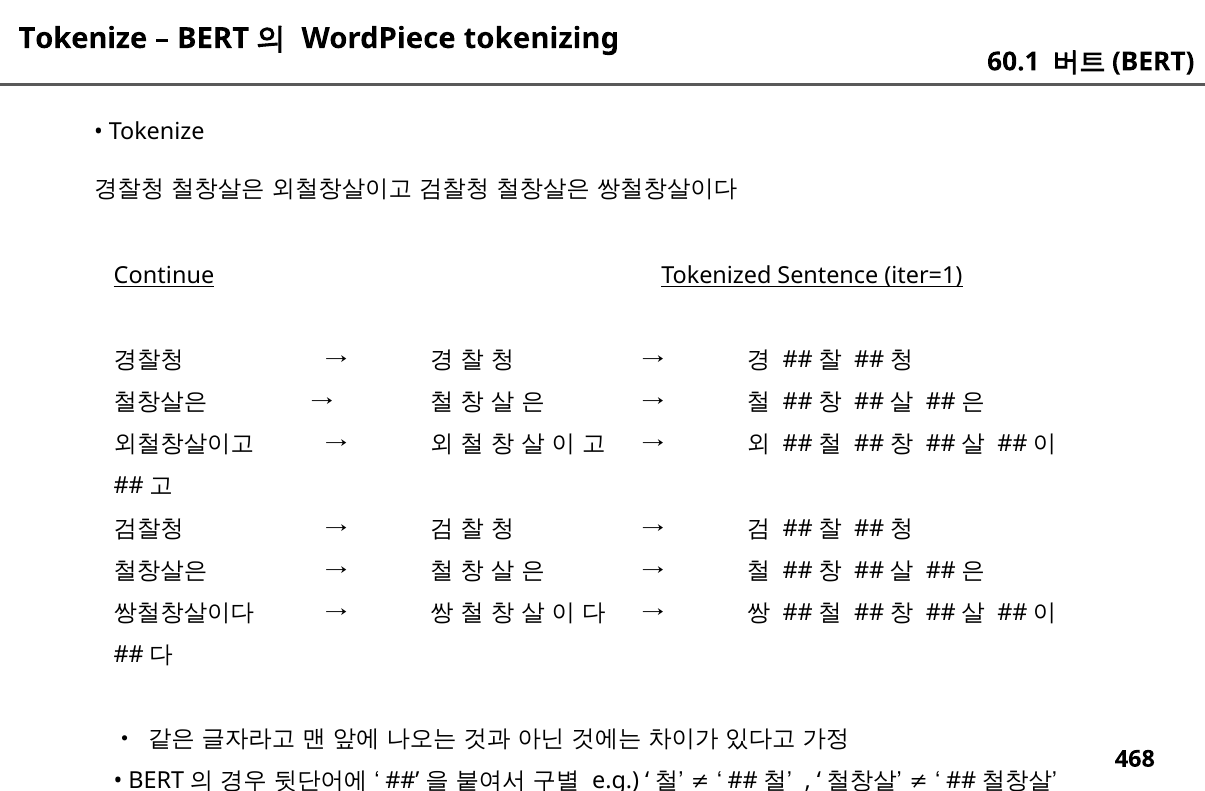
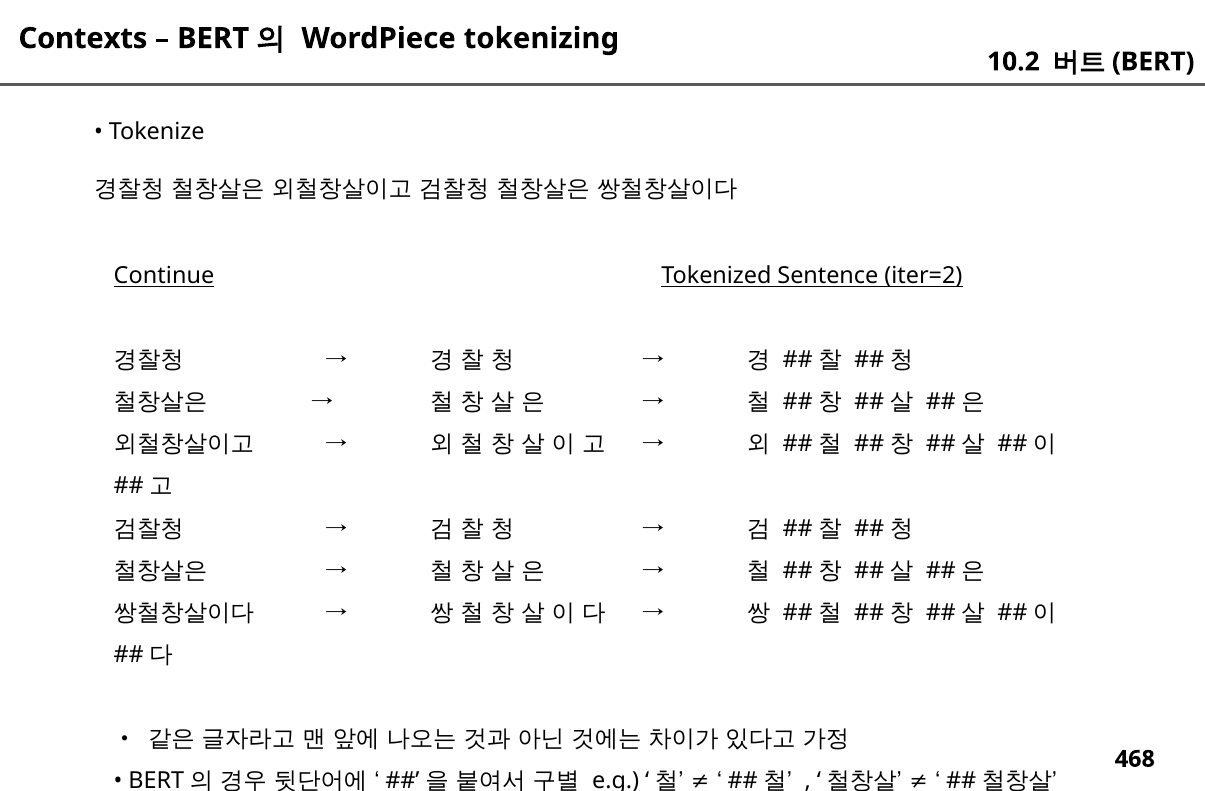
Tokenize: Tokenize -> Contexts (83, 38)
60.1: 60.1 -> 10.2 (1013, 62)
iter=1: iter=1 -> iter=2 (923, 276)
